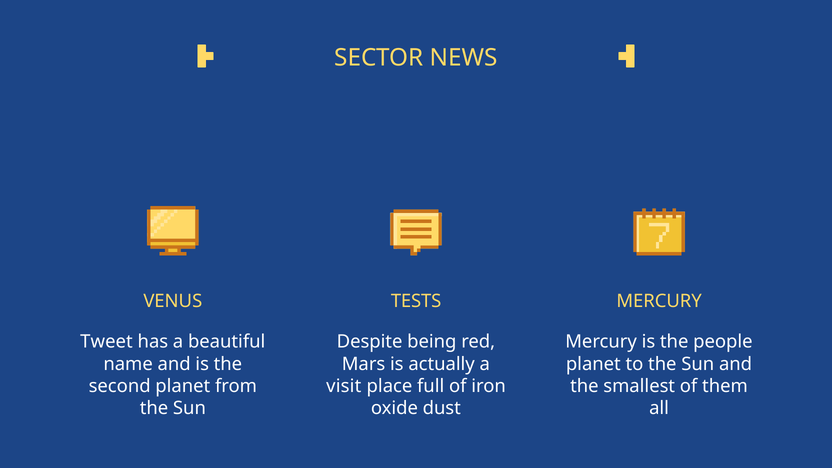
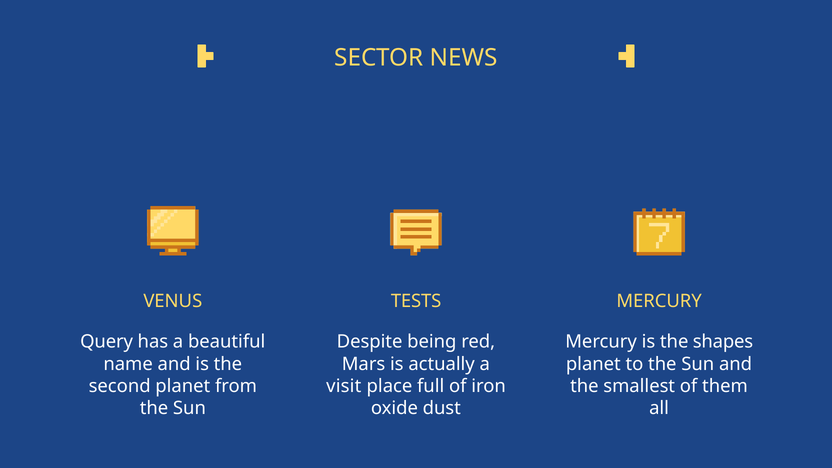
Tweet: Tweet -> Query (107, 342)
people: people -> shapes (723, 342)
